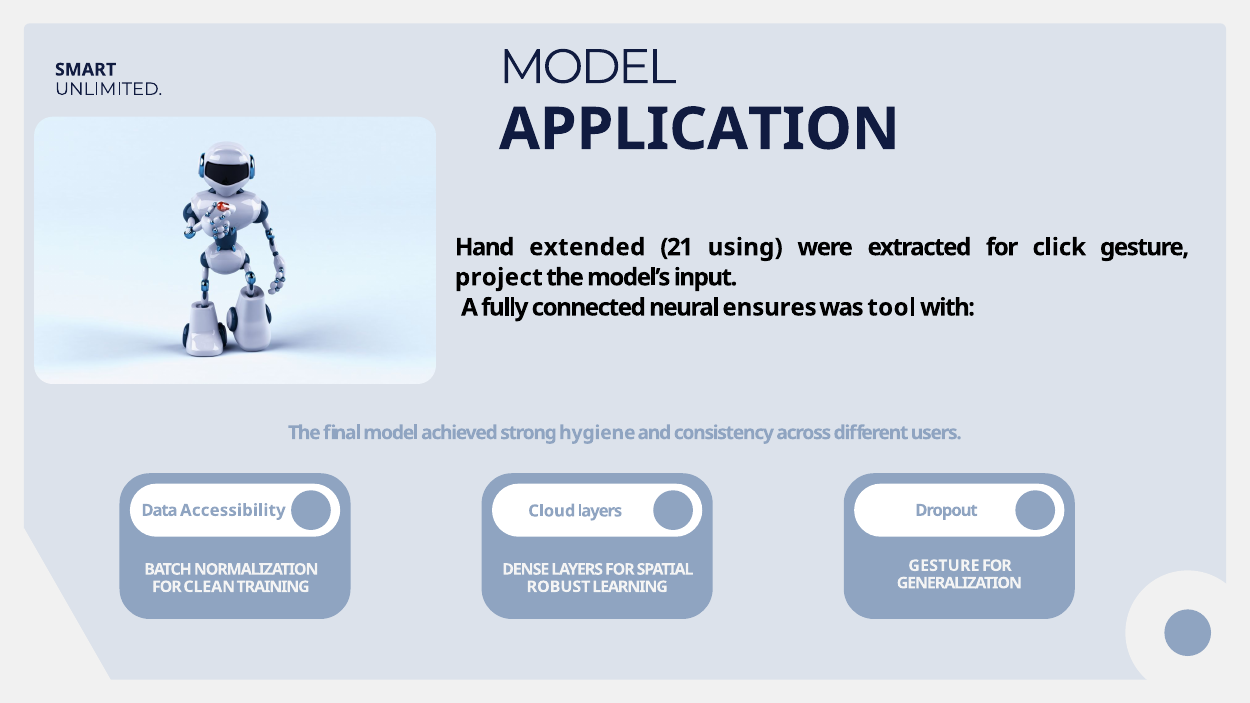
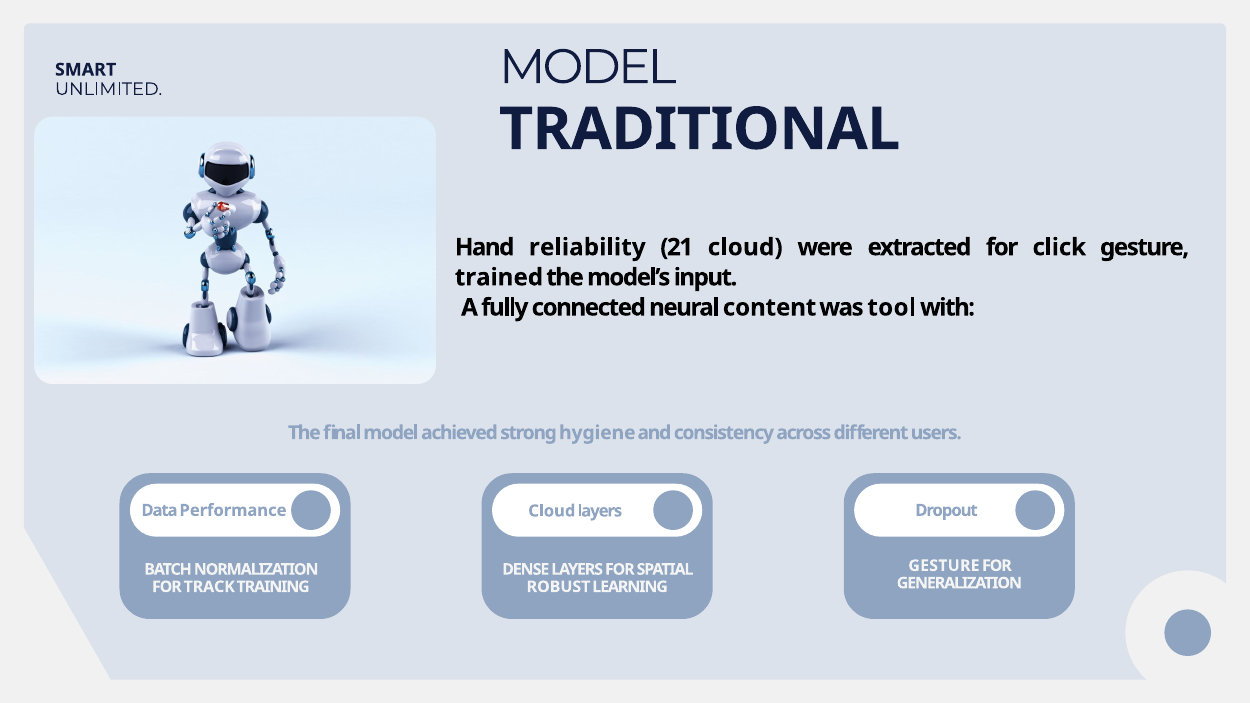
APPLICATION: APPLICATION -> TRADITIONAL (700, 129)
extended: extended -> reliability (587, 247)
21 using: using -> cloud (745, 247)
project: project -> trained (499, 277)
ensures: ensures -> content (770, 308)
Accessibility: Accessibility -> Performance (233, 510)
CLEAN: CLEAN -> TRACK (209, 587)
